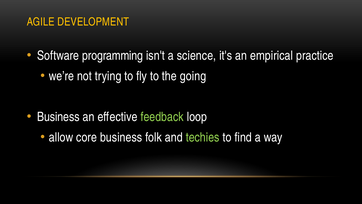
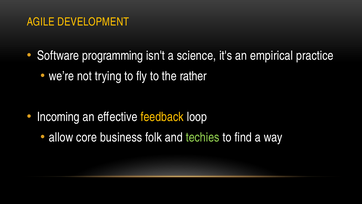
going: going -> rather (193, 76)
Business: Business -> Incoming (58, 117)
feedback colour: light green -> yellow (162, 117)
